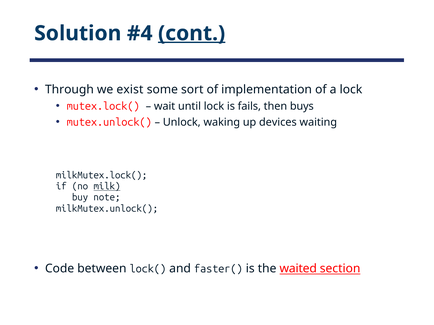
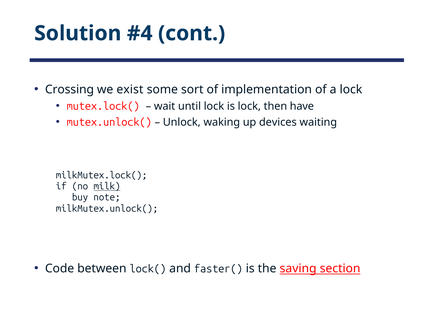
cont underline: present -> none (192, 33)
Through: Through -> Crossing (69, 90)
is fails: fails -> lock (249, 106)
buys: buys -> have (302, 106)
waited: waited -> saving (298, 269)
